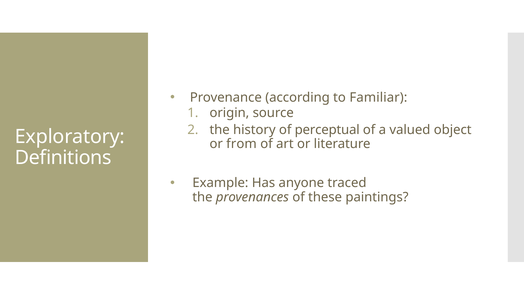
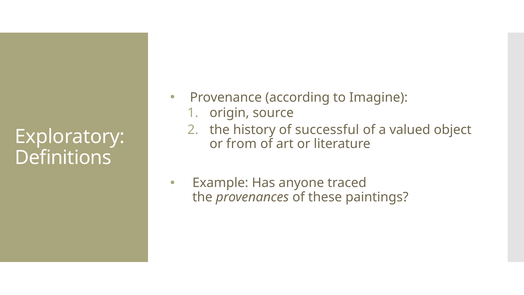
Familiar: Familiar -> Imagine (378, 97)
perceptual: perceptual -> successful (327, 130)
